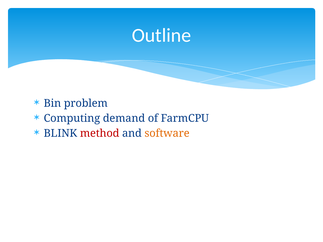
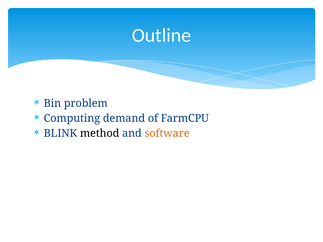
method colour: red -> black (100, 133)
